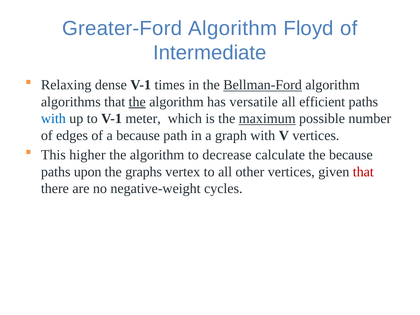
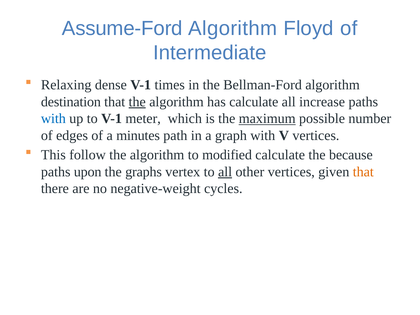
Greater-Ford: Greater-Ford -> Assume-Ford (122, 28)
Bellman-Ford underline: present -> none (263, 85)
algorithms: algorithms -> destination (71, 102)
has versatile: versatile -> calculate (254, 102)
efficient: efficient -> increase (322, 102)
a because: because -> minutes (138, 135)
higher: higher -> follow (88, 155)
decrease: decrease -> modified (227, 155)
all underline: none -> present (225, 172)
that colour: red -> orange (363, 172)
